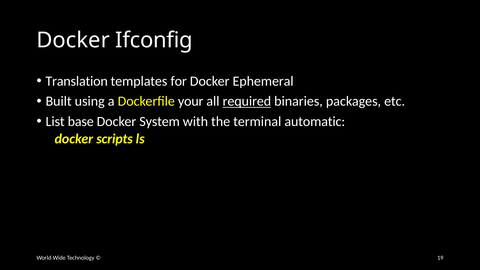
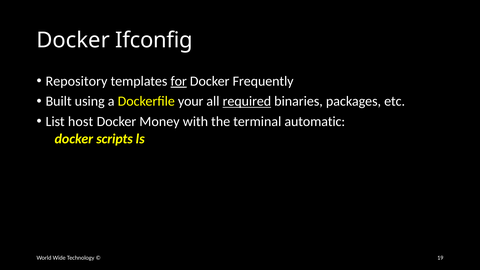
Translation: Translation -> Repository (77, 81)
for underline: none -> present (179, 81)
Ephemeral: Ephemeral -> Frequently (263, 81)
base: base -> host (81, 121)
System: System -> Money (160, 121)
